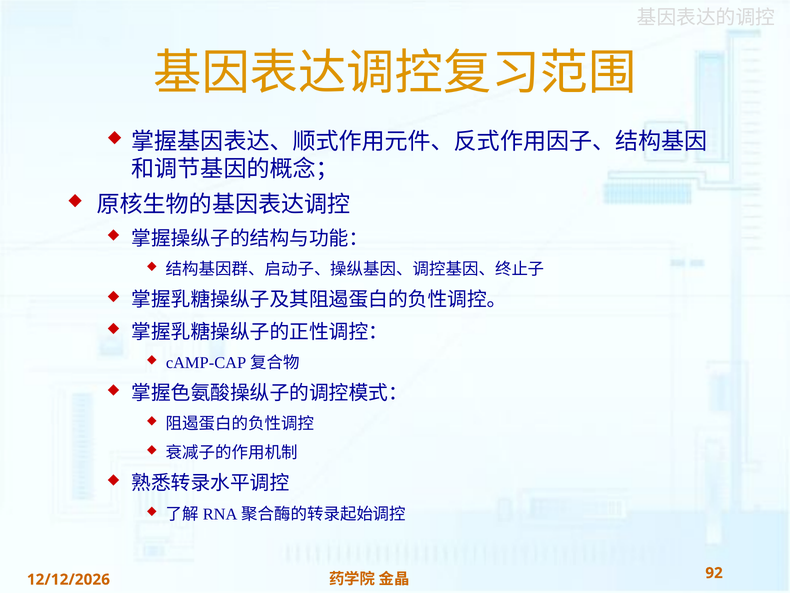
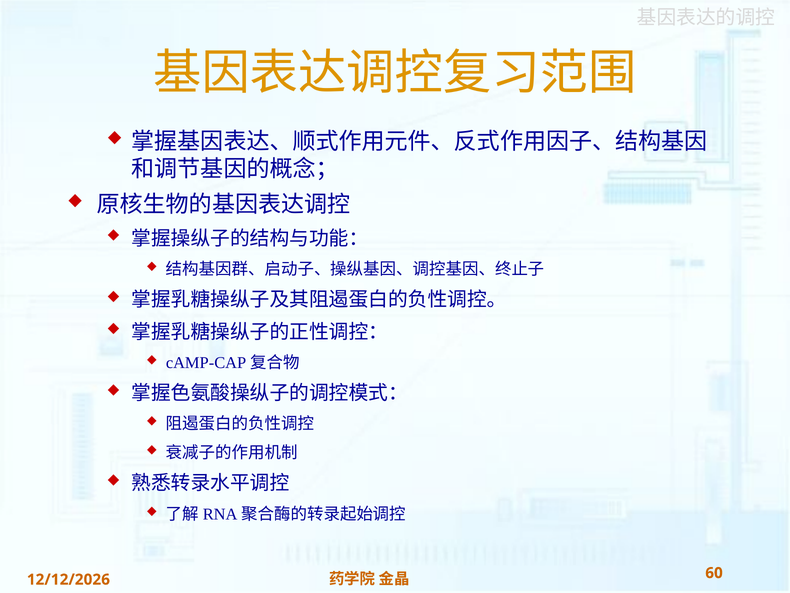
92: 92 -> 60 (714, 573)
